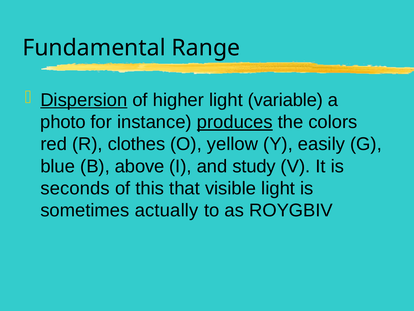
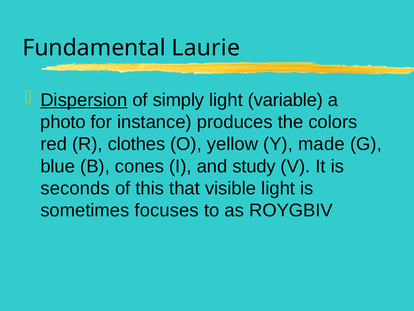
Range: Range -> Laurie (206, 48)
higher: higher -> simply (178, 100)
produces underline: present -> none (235, 122)
easily: easily -> made (321, 144)
above: above -> cones (140, 166)
actually: actually -> focuses (167, 210)
